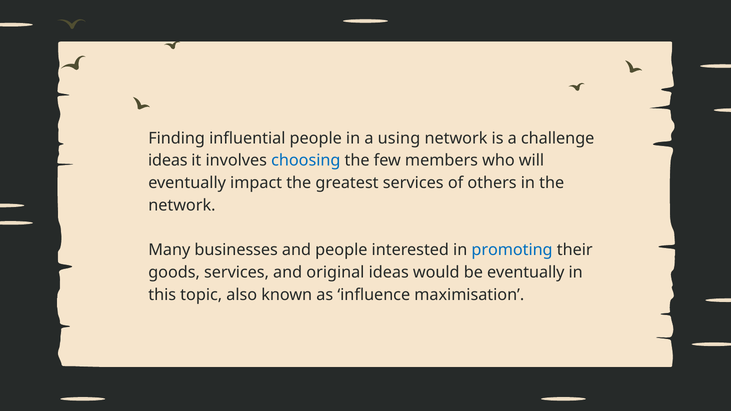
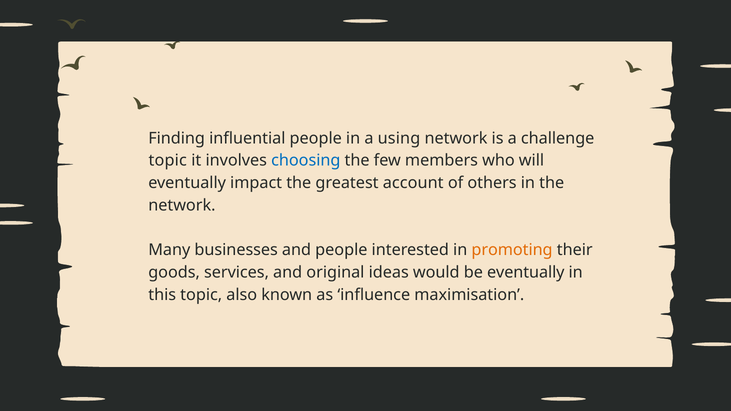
ideas: ideas -> topic (168, 161)
greatest services: services -> account (413, 183)
promoting colour: blue -> orange (512, 250)
